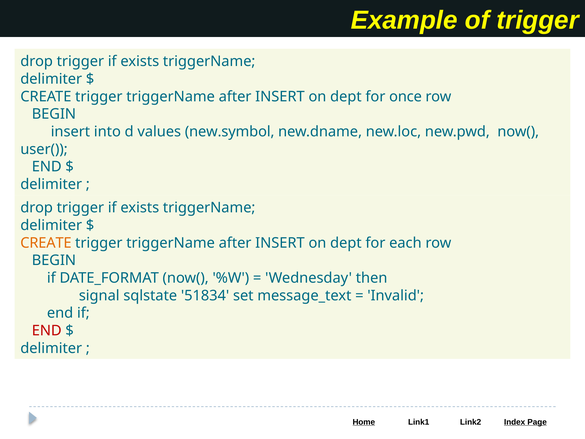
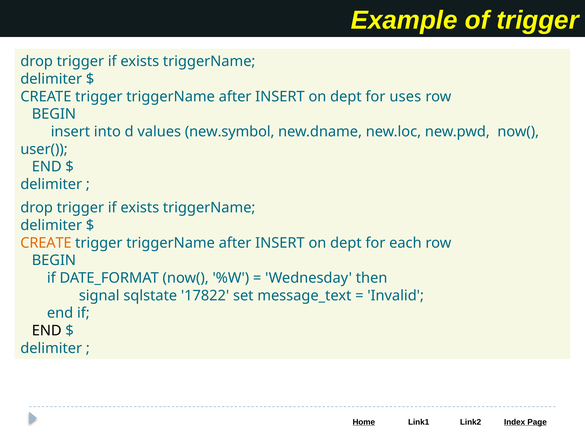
once: once -> uses (405, 97)
51834: 51834 -> 17822 (205, 295)
END colour: red -> black (47, 331)
